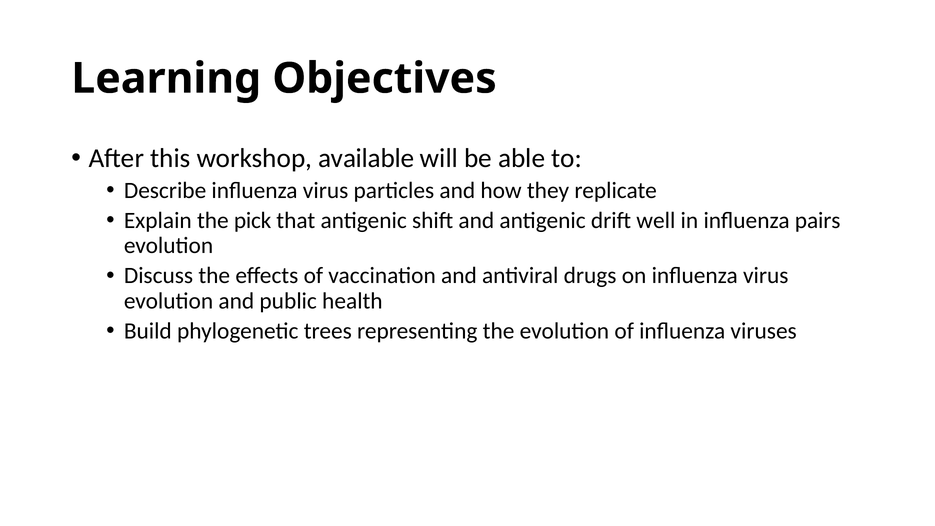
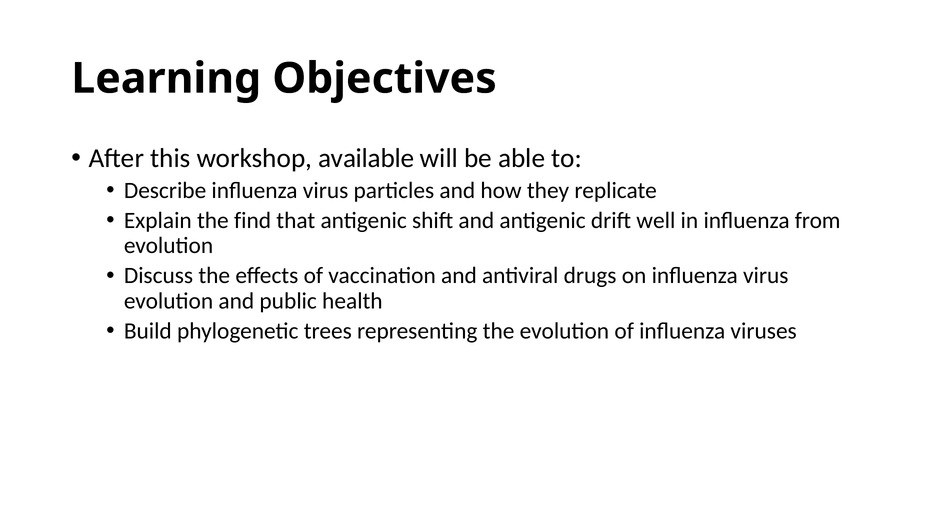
pick: pick -> find (253, 220)
pairs: pairs -> from (818, 220)
